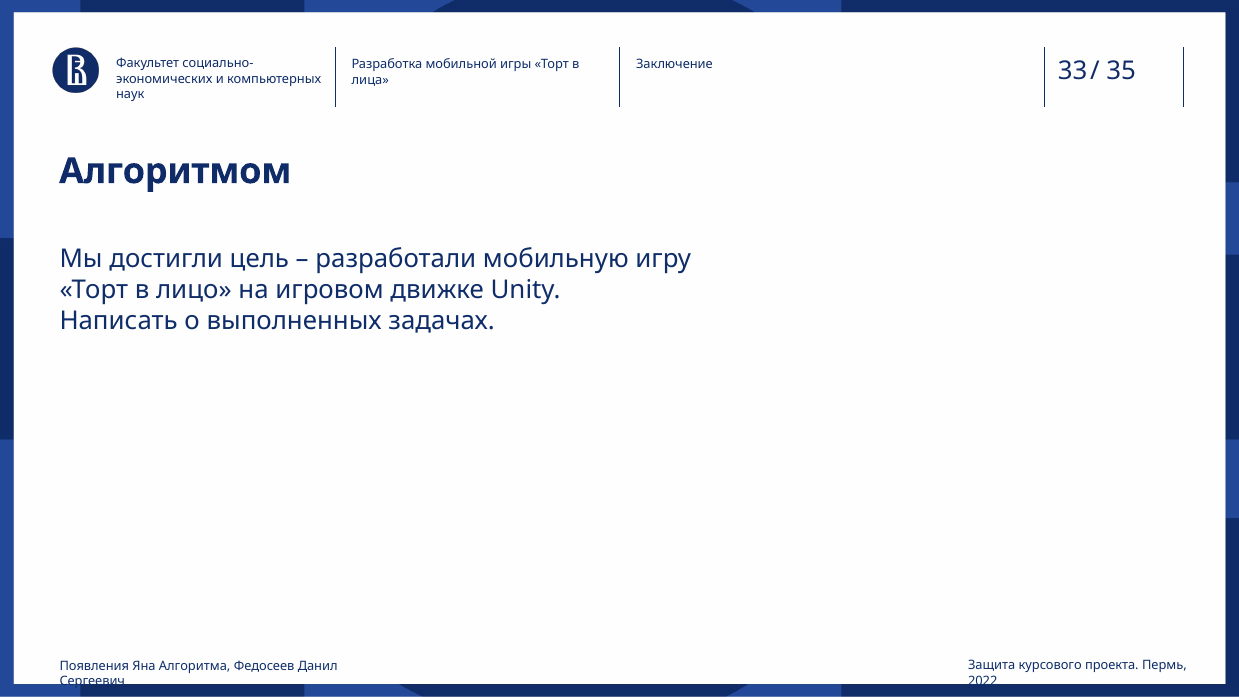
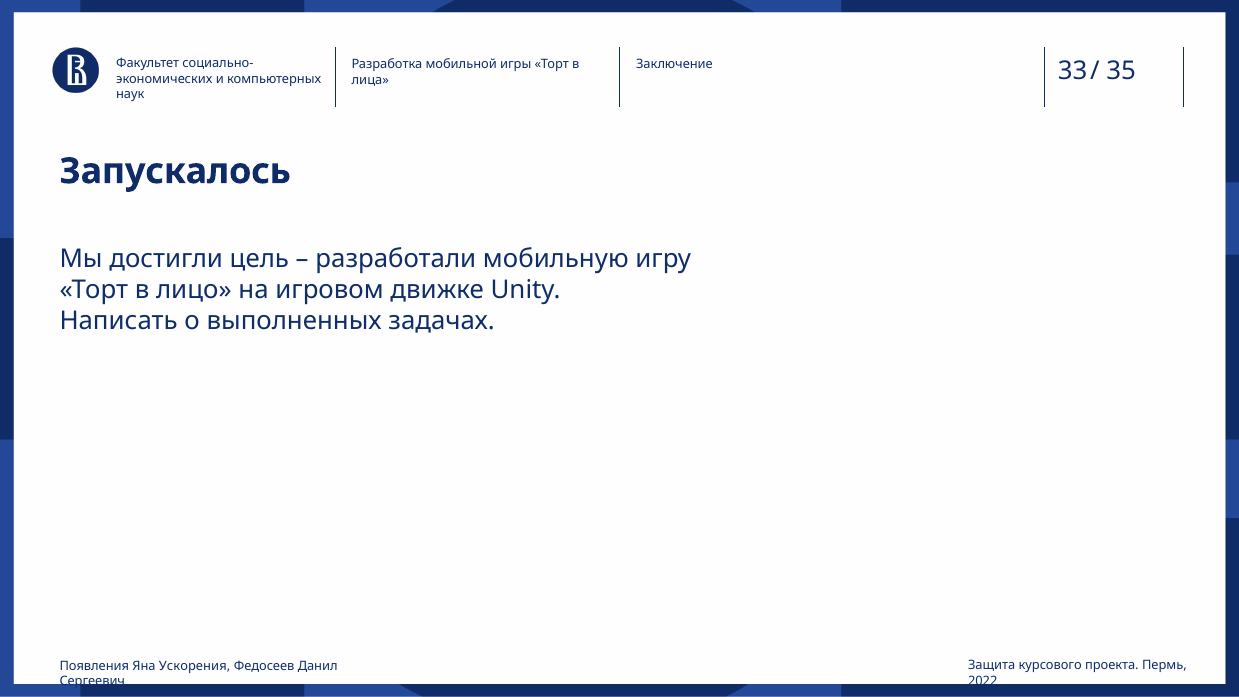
Алгоритмом: Алгоритмом -> Запускалось (175, 171)
Алгоритма: Алгоритма -> Ускорения (195, 666)
